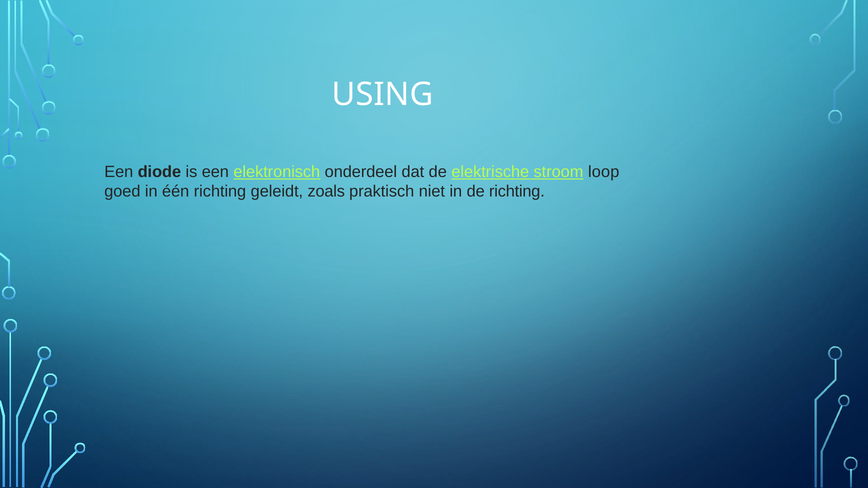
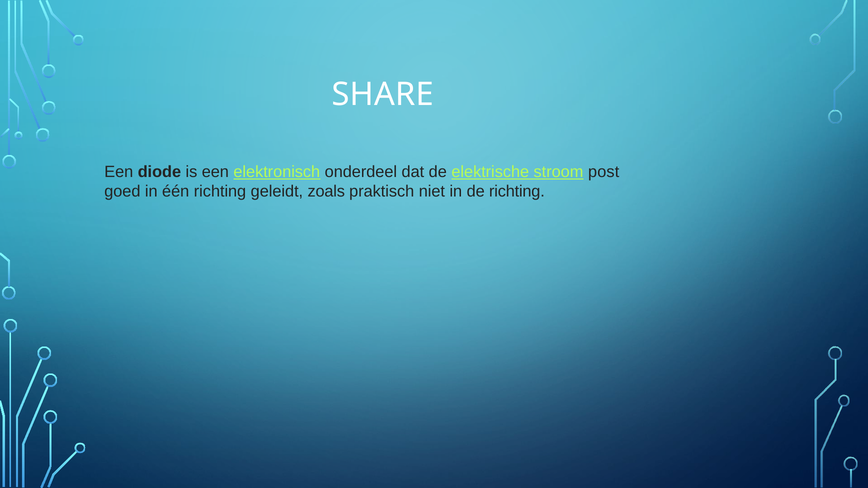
USING: USING -> SHARE (383, 95)
loop: loop -> post (604, 172)
